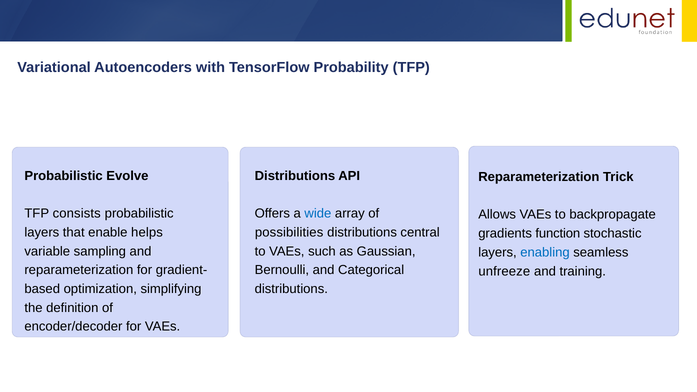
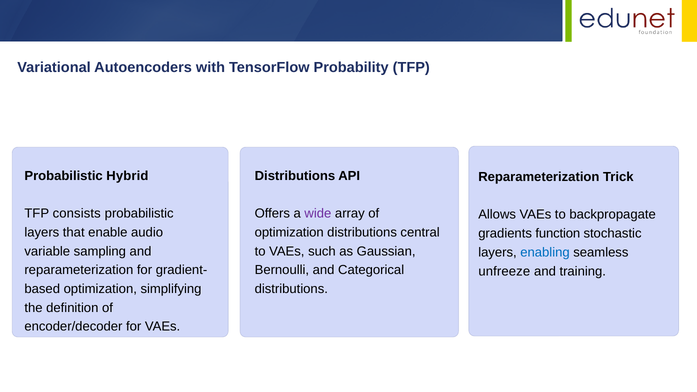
Evolve: Evolve -> Hybrid (127, 176)
wide colour: blue -> purple (318, 213)
helps: helps -> audio (147, 232)
possibilities: possibilities -> optimization (289, 232)
